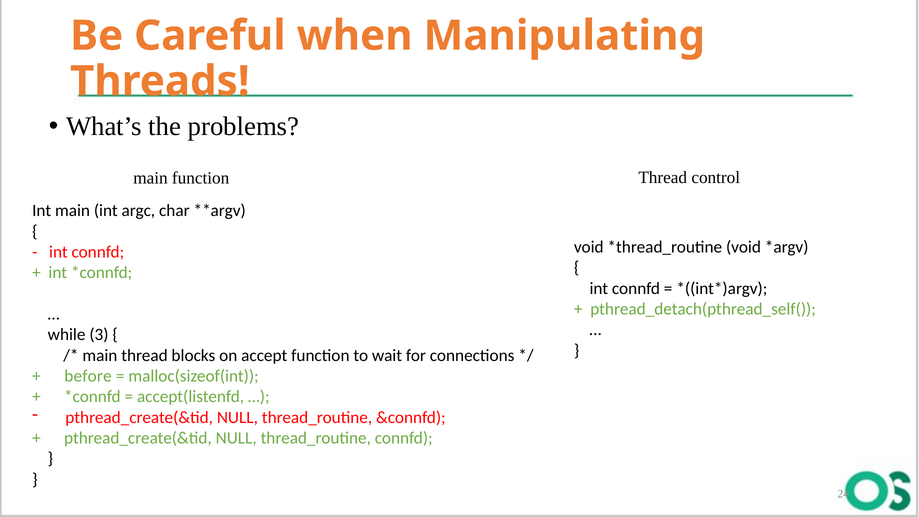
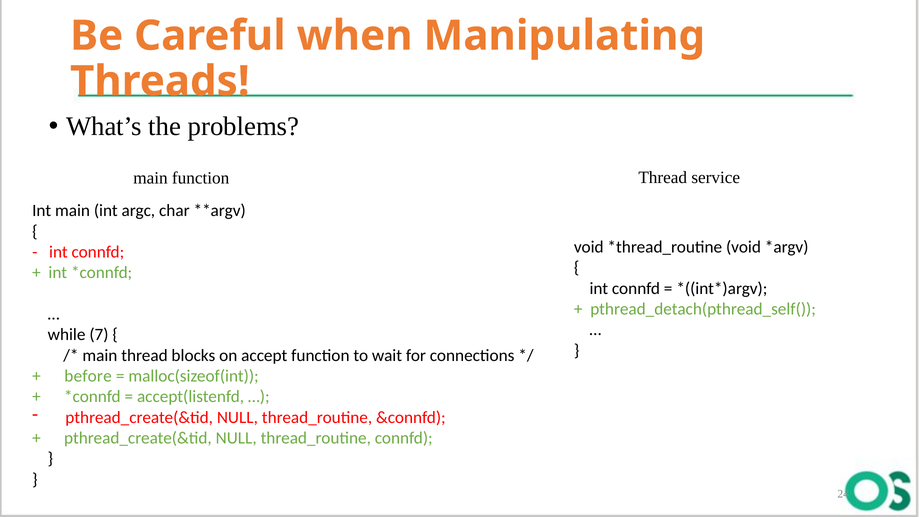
control: control -> service (716, 178)
3: 3 -> 7 (99, 335)
